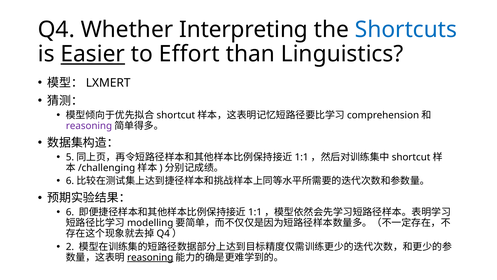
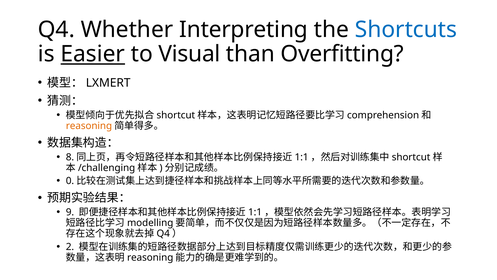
Effort: Effort -> Visual (189, 54)
Linguistics: Linguistics -> Overfitting (342, 54)
reasoning colour: purple -> orange (89, 126)
5: 5 -> 8 (70, 157)
6: 6 -> 0 (70, 181)
6: 6 -> 9 (70, 212)
reasoning underline: present -> none (150, 257)
